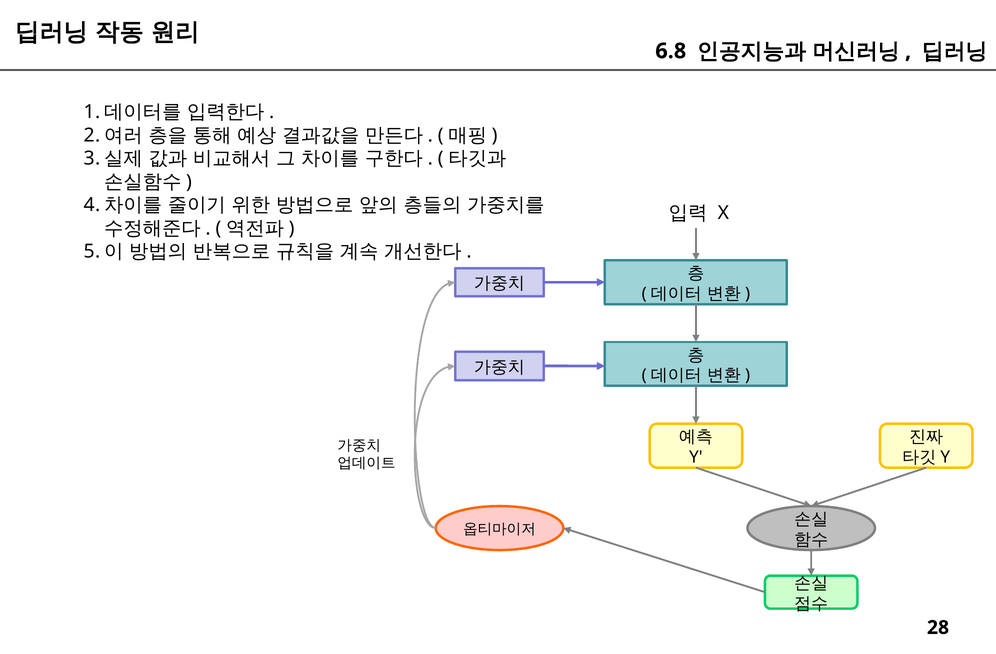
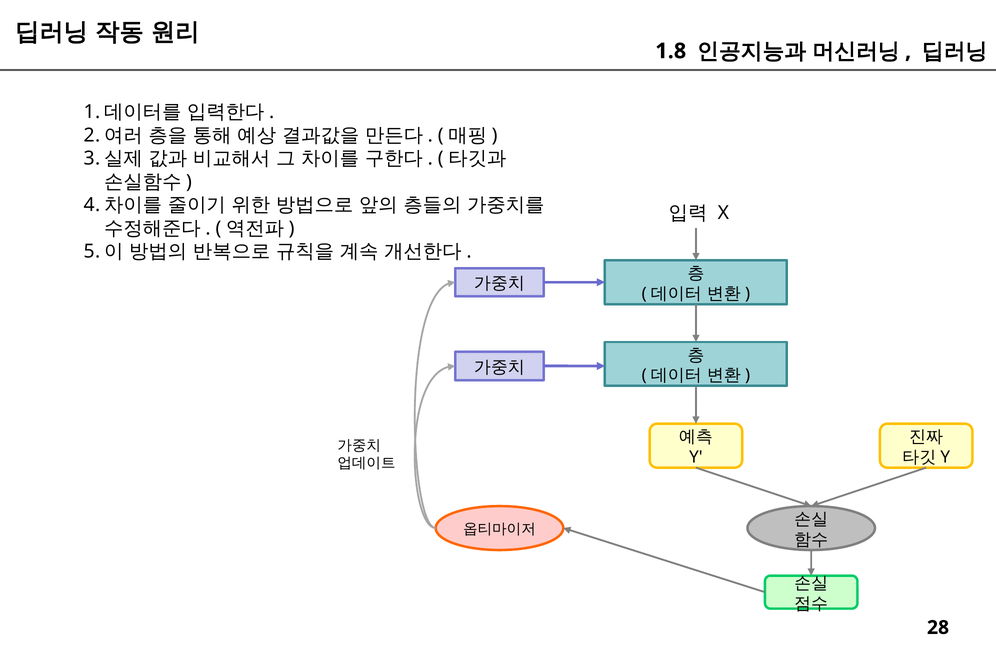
6.8: 6.8 -> 1.8 (671, 51)
